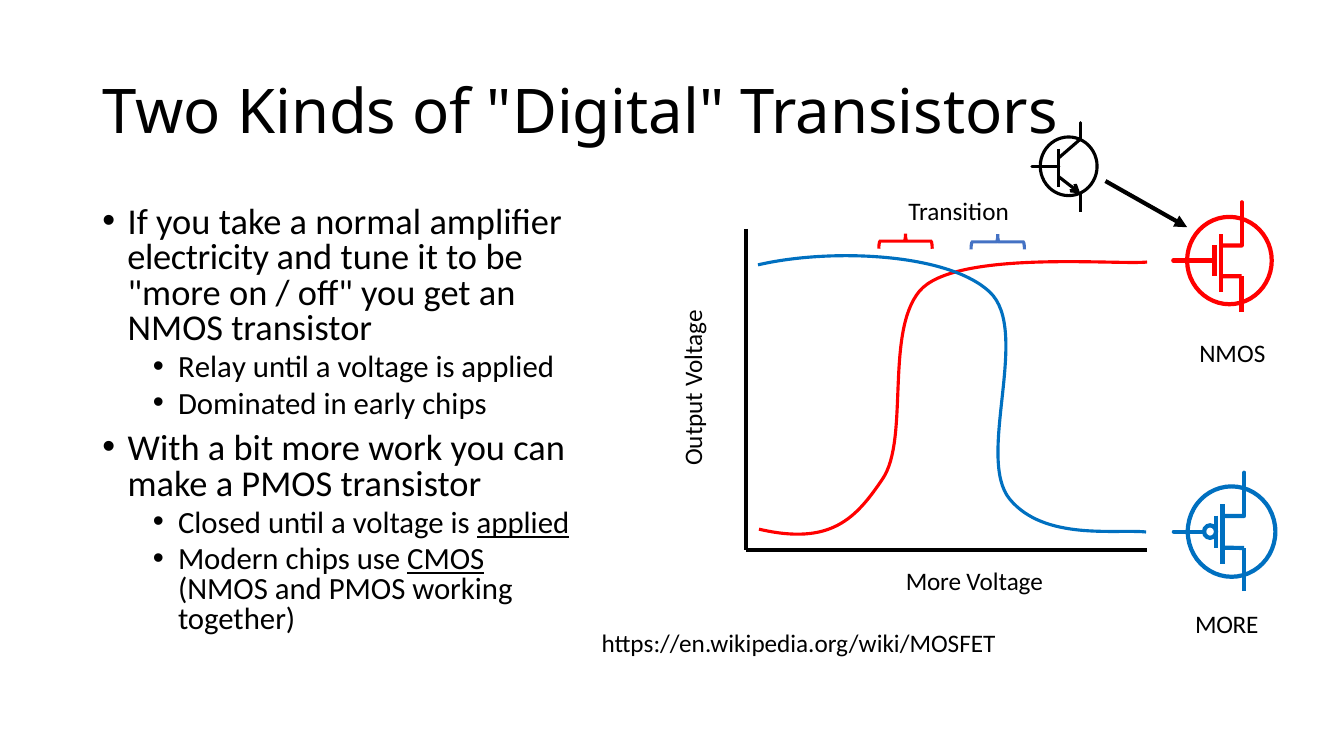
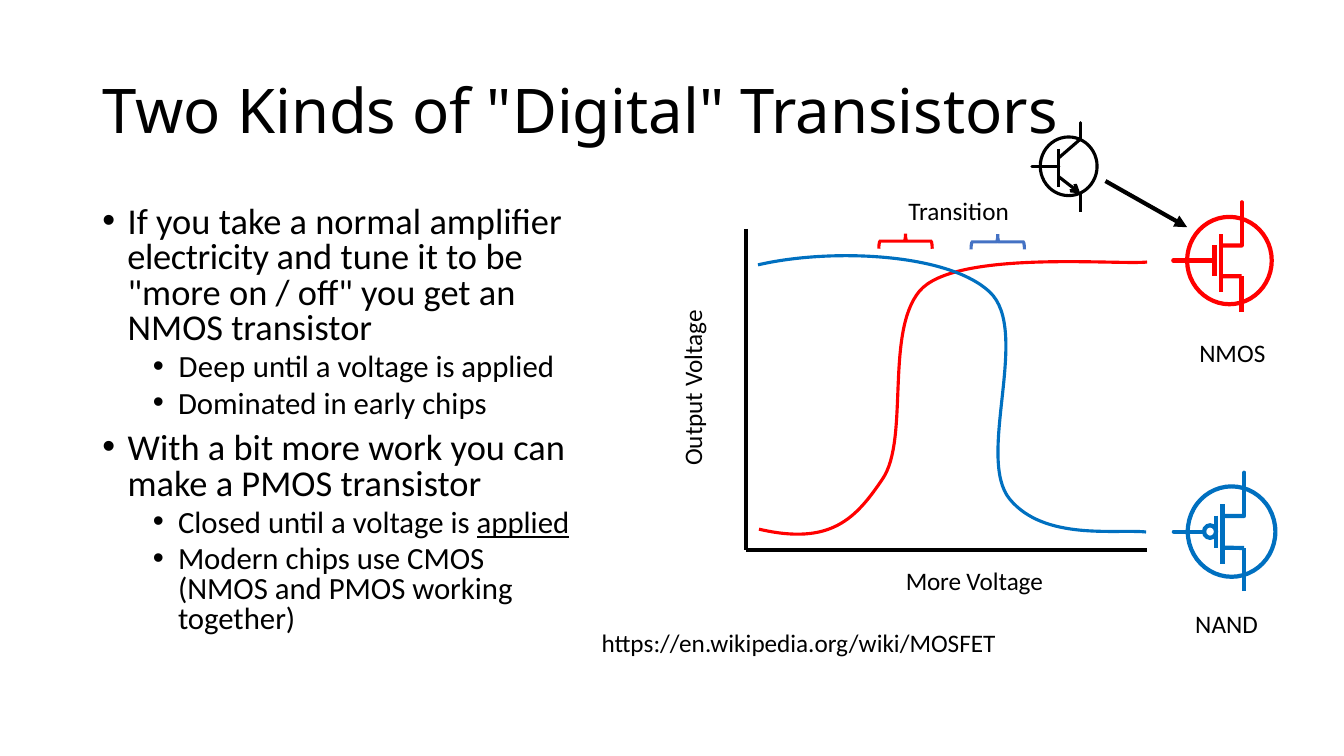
Relay: Relay -> Deep (212, 368)
CMOS underline: present -> none (446, 560)
MORE: MORE -> NAND (1227, 625)
